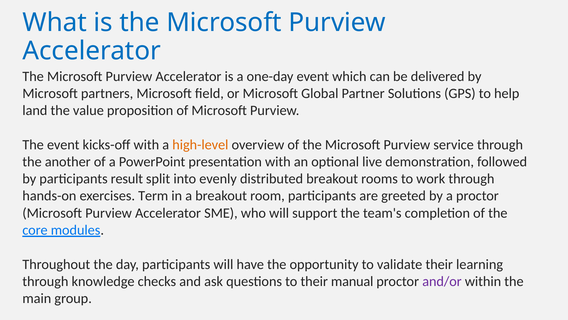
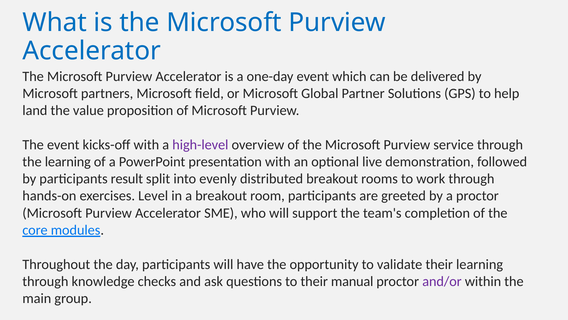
high-level colour: orange -> purple (200, 145)
the another: another -> learning (68, 162)
Term: Term -> Level (153, 196)
